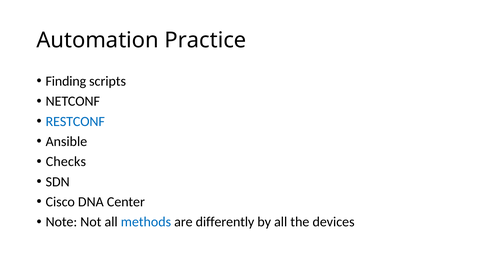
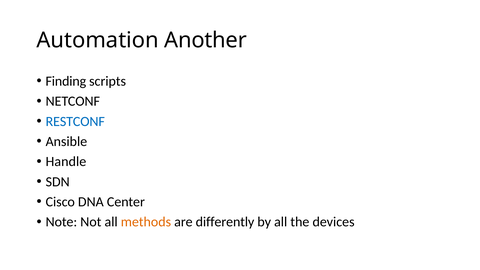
Practice: Practice -> Another (206, 40)
Checks: Checks -> Handle (66, 162)
methods colour: blue -> orange (146, 222)
